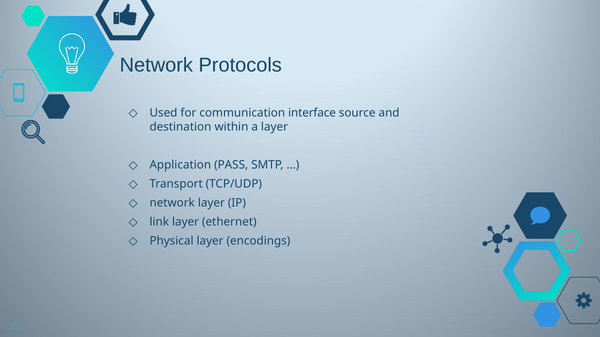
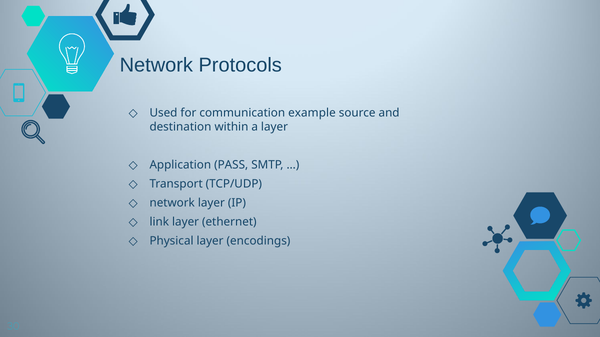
interface: interface -> example (312, 113)
